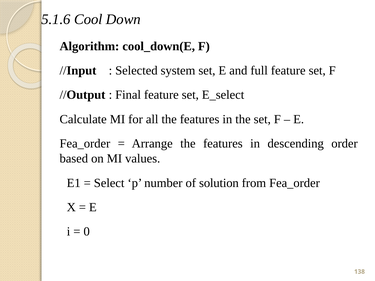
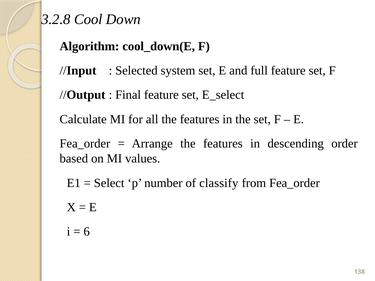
5.1.6: 5.1.6 -> 3.2.8 (56, 19)
solution: solution -> classify (219, 183)
0: 0 -> 6 (87, 232)
